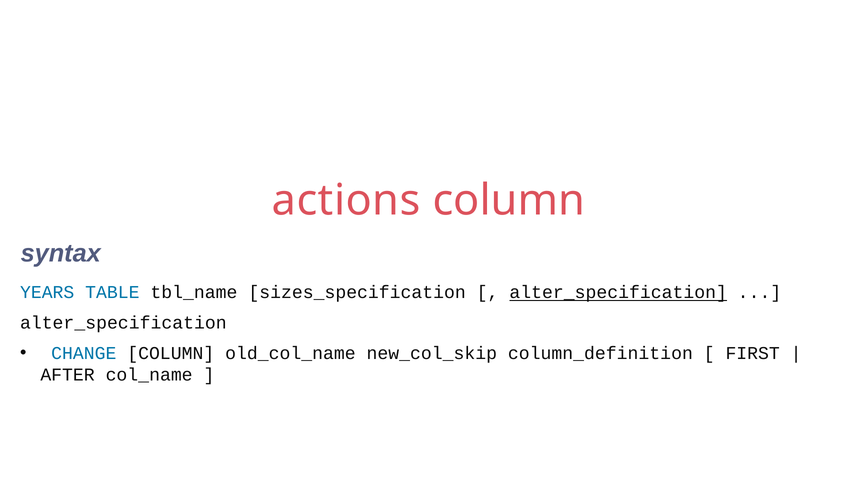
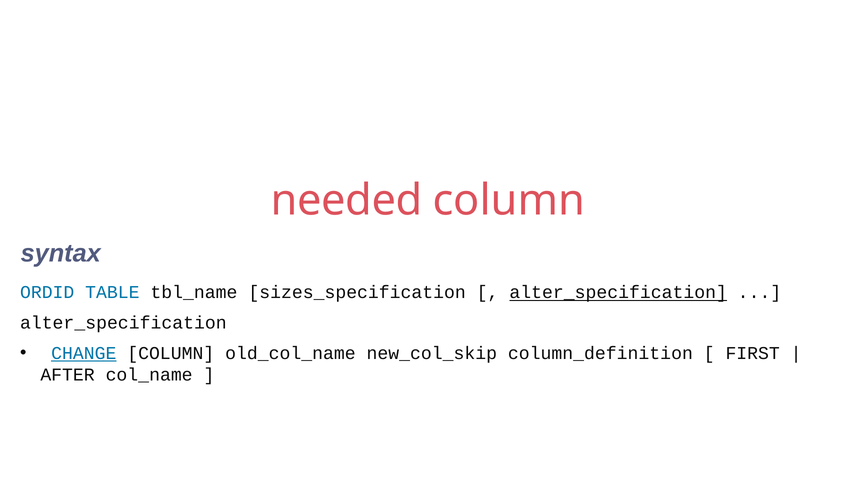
actions: actions -> needed (347, 200)
YEARS: YEARS -> ORDID (47, 293)
CHANGE underline: none -> present (84, 353)
